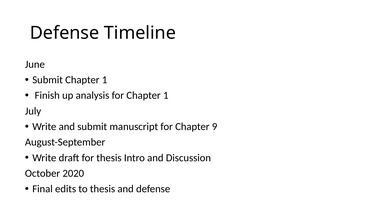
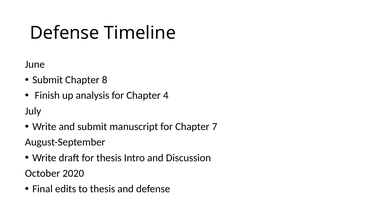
Submit Chapter 1: 1 -> 8 (105, 80)
for Chapter 1: 1 -> 4 (166, 95)
9: 9 -> 7 (215, 126)
